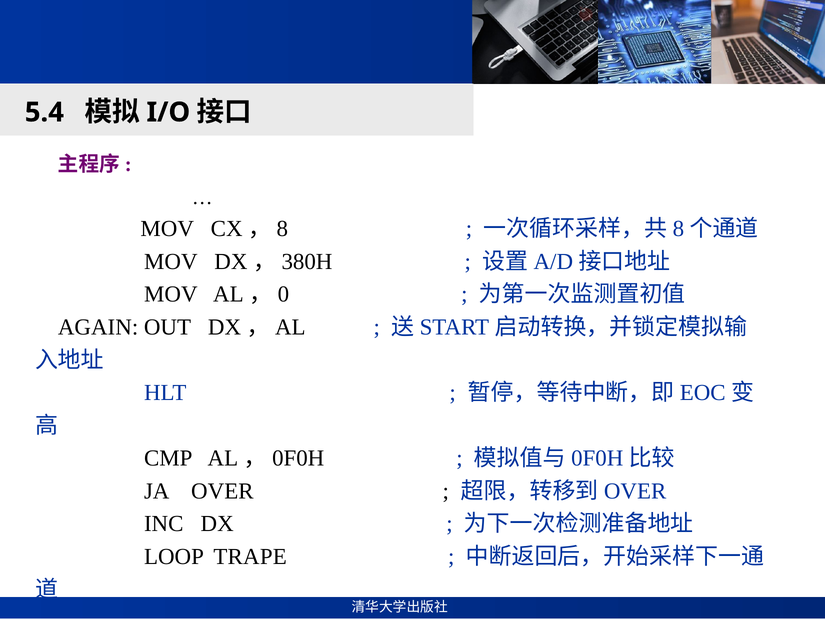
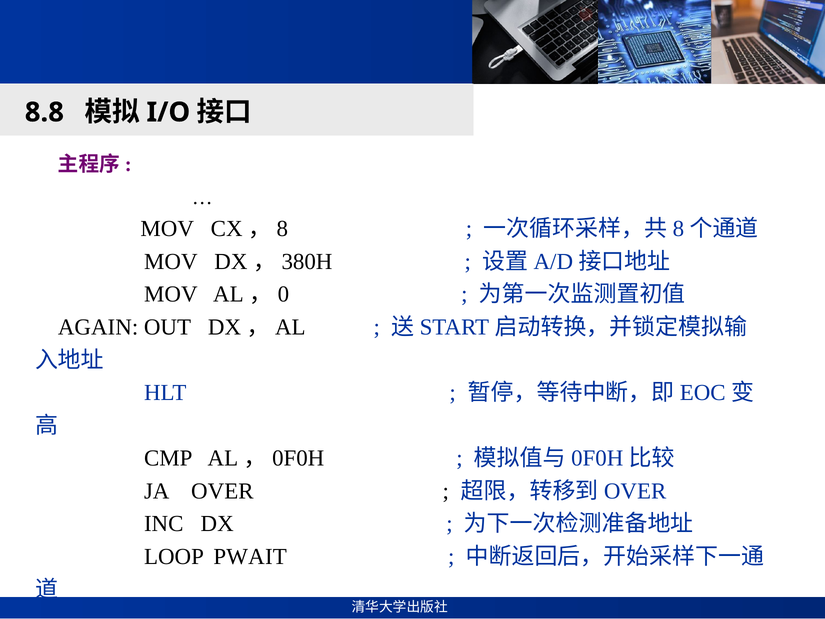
5.4: 5.4 -> 8.8 (44, 112)
TRAPE: TRAPE -> PWAIT (250, 556)
